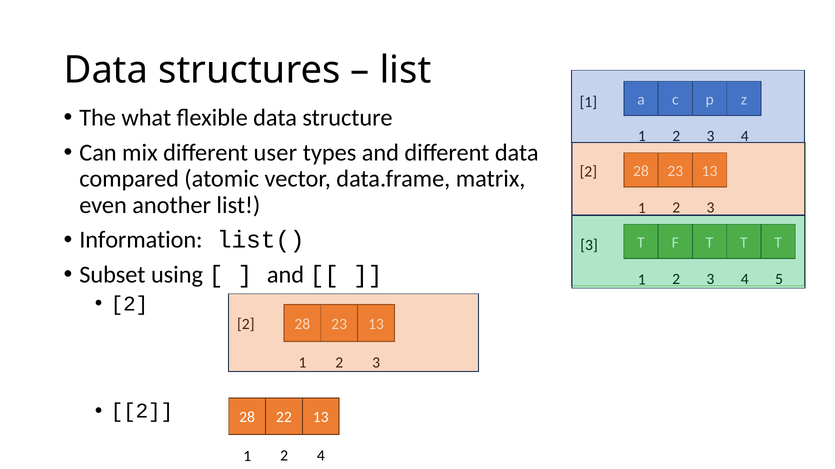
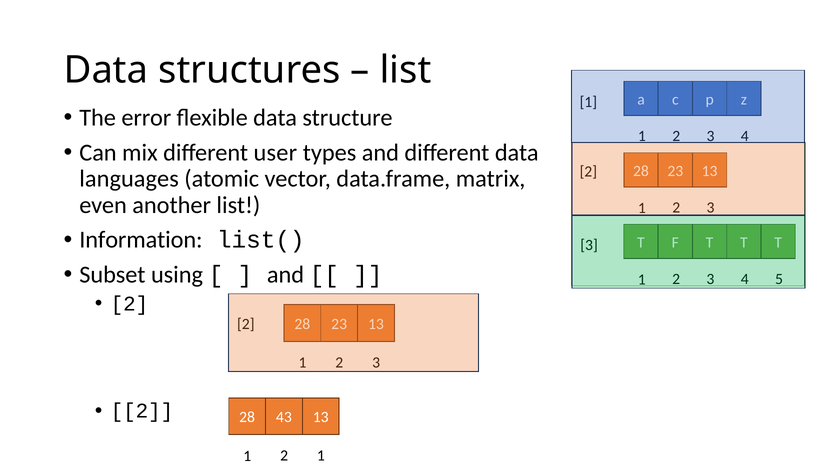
what: what -> error (146, 118)
compared: compared -> languages (129, 179)
22: 22 -> 43 (284, 418)
2 4: 4 -> 1 (321, 457)
